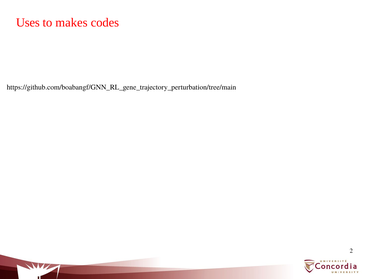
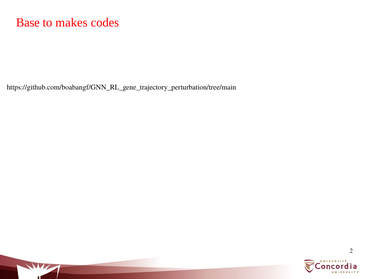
Uses: Uses -> Base (28, 23)
